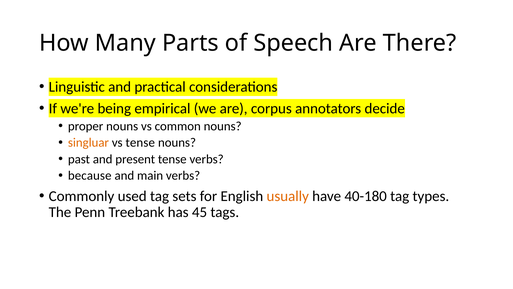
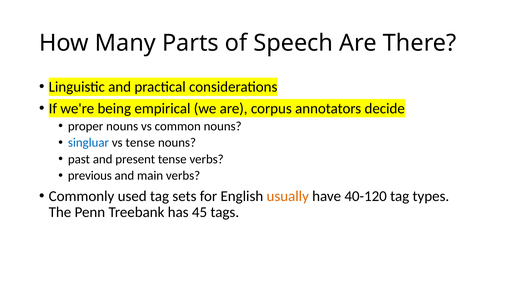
singluar colour: orange -> blue (88, 142)
because: because -> previous (90, 175)
40-180: 40-180 -> 40-120 (366, 196)
